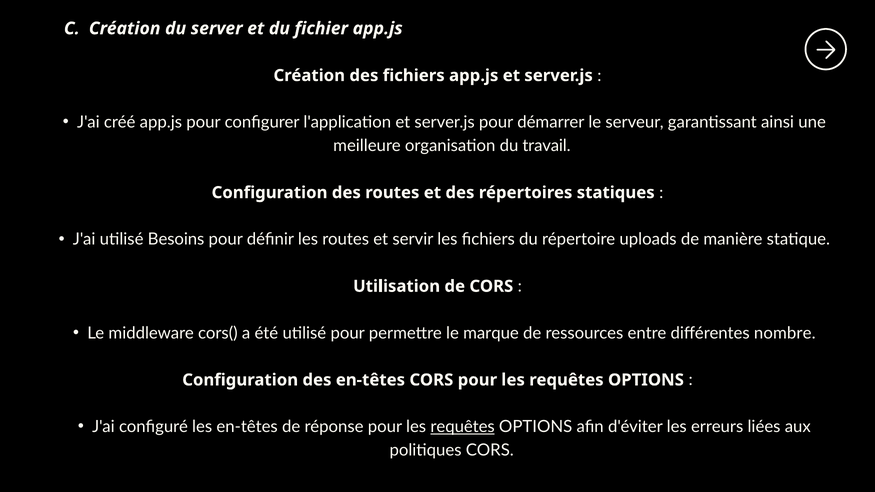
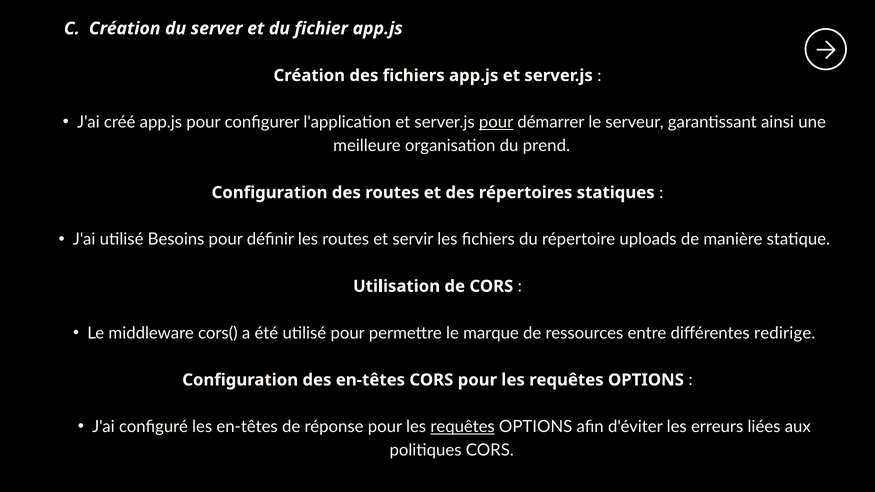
pour underline: none -> present (496, 122)
travail: travail -> prend (546, 146)
nombre: nombre -> redirige (785, 333)
